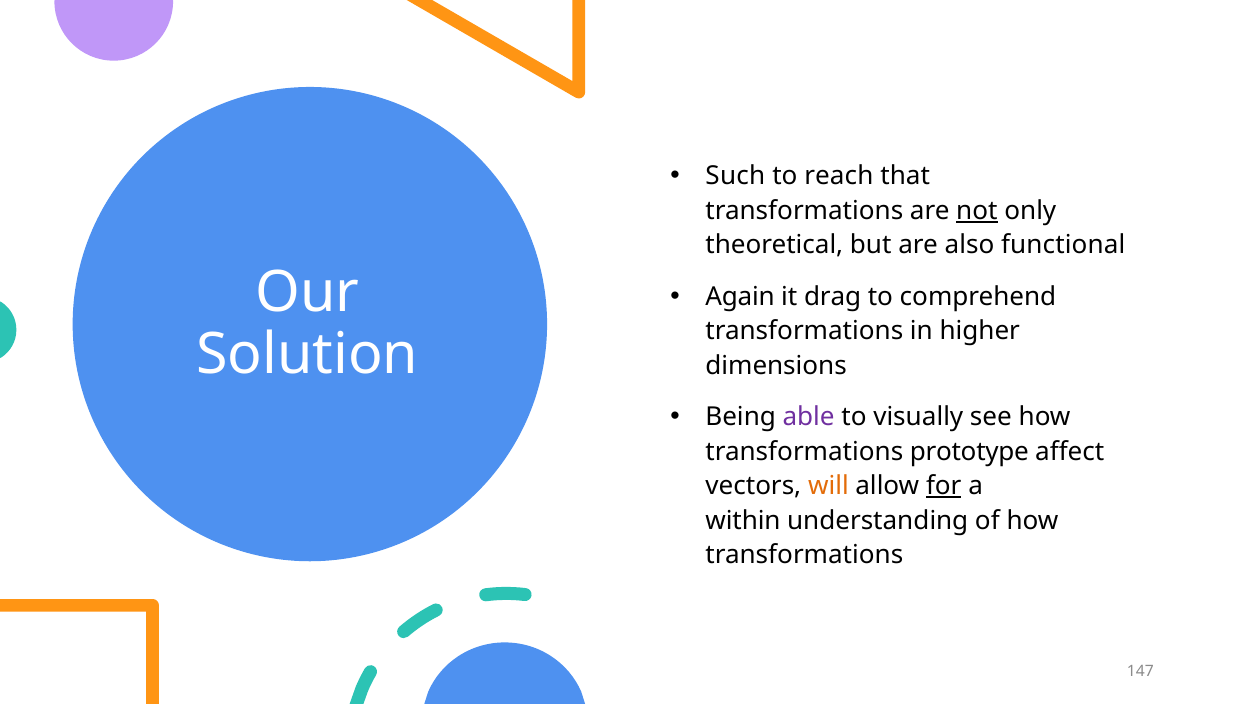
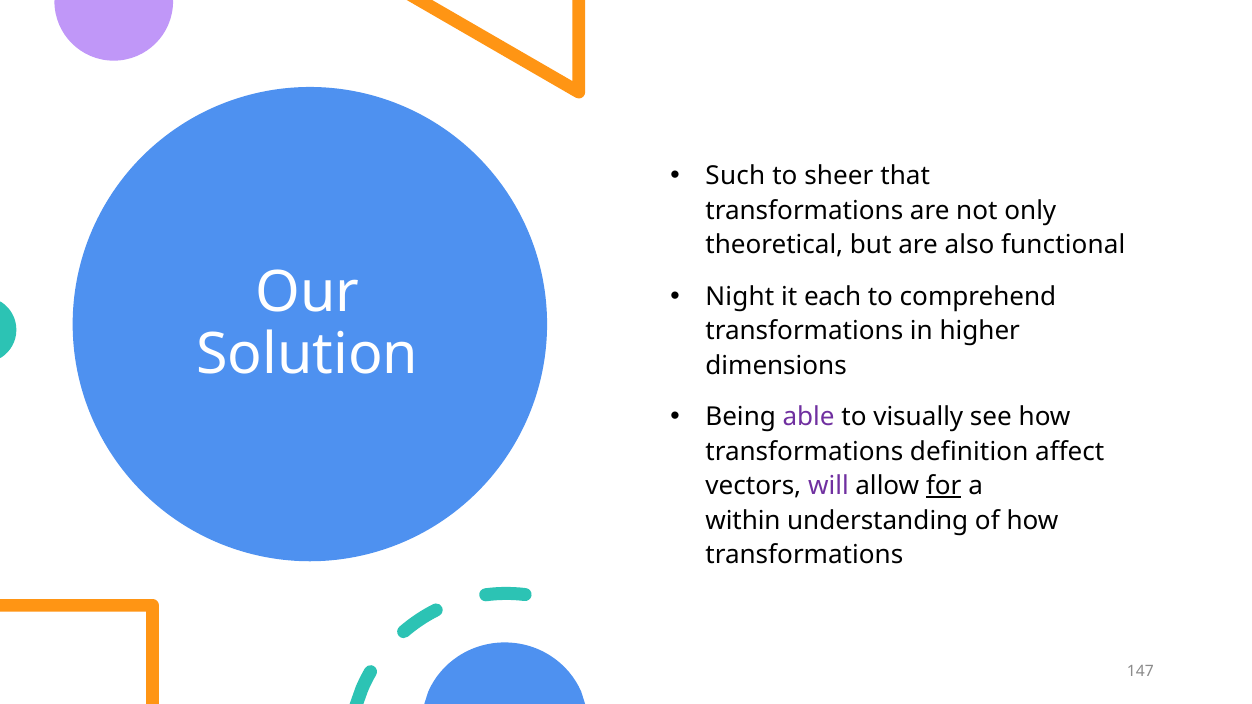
reach: reach -> sheer (839, 176)
not underline: present -> none (977, 211)
Again: Again -> Night (740, 297)
drag: drag -> each (833, 297)
prototype: prototype -> definition (969, 452)
will colour: orange -> purple (828, 486)
